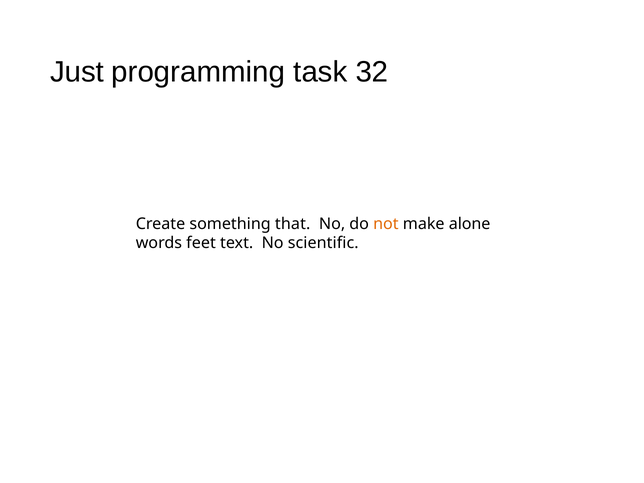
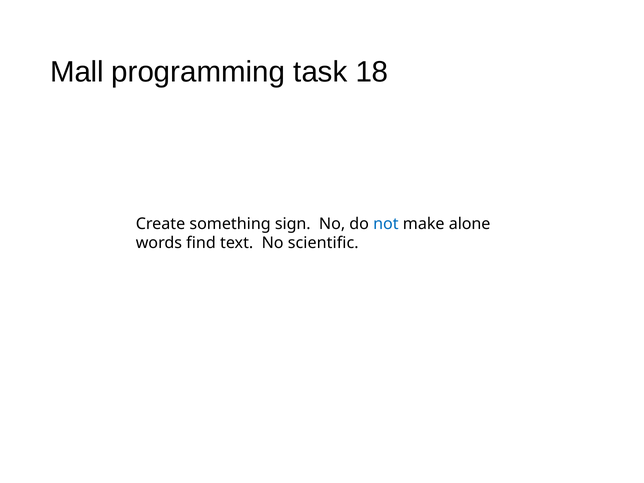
Just: Just -> Mall (77, 72)
32: 32 -> 18 (372, 72)
that: that -> sign (293, 224)
not colour: orange -> blue (386, 224)
feet: feet -> find (201, 243)
